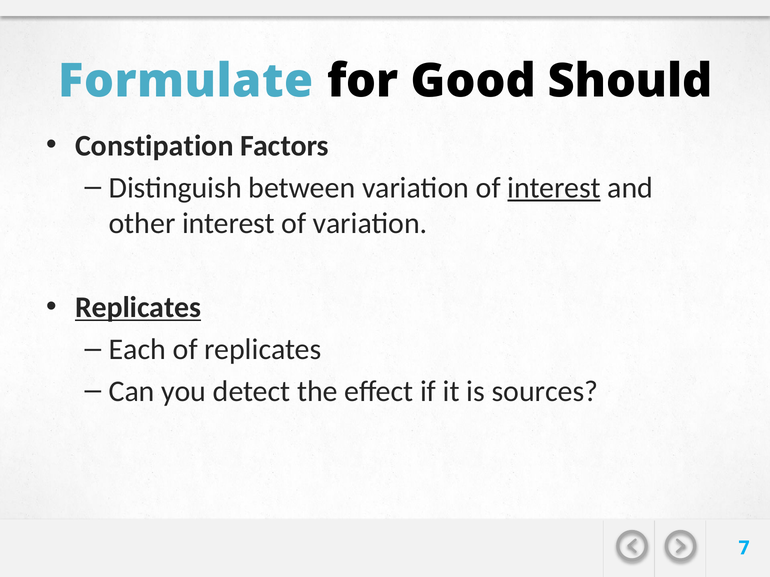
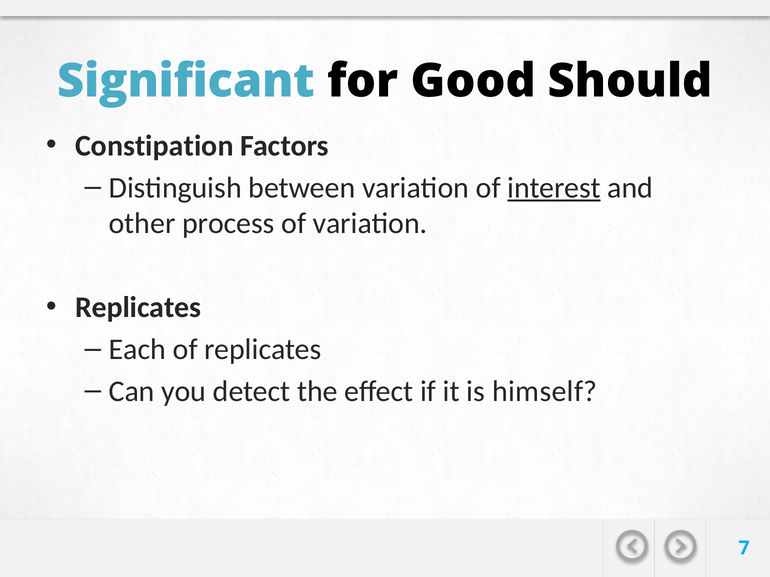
Formulate: Formulate -> Significant (186, 81)
other interest: interest -> process (228, 224)
Replicates underline: present -> none (138, 308)
sources: sources -> himself (545, 392)
